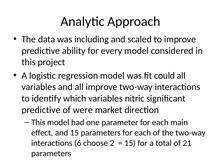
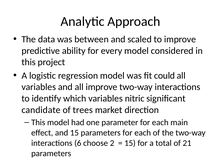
including: including -> between (92, 39)
predictive: predictive -> candidate (41, 110)
were: were -> trees (83, 110)
